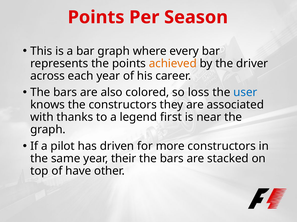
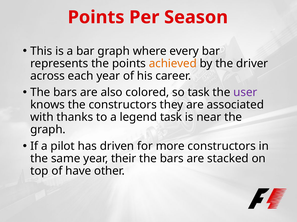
so loss: loss -> task (199, 93)
user colour: blue -> purple (245, 93)
legend first: first -> task (171, 118)
